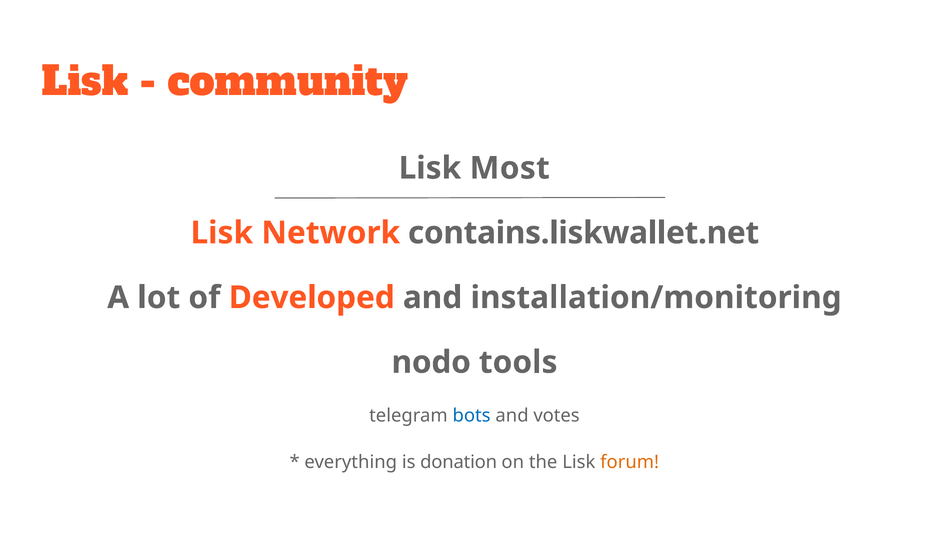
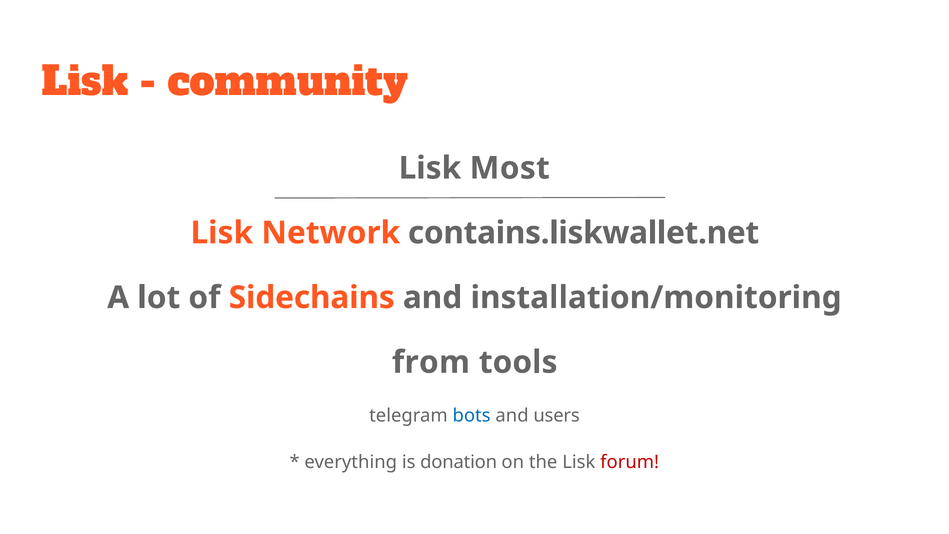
Developed: Developed -> Sidechains (312, 298)
nodo: nodo -> from (431, 362)
votes: votes -> users (557, 416)
forum colour: orange -> red (630, 462)
